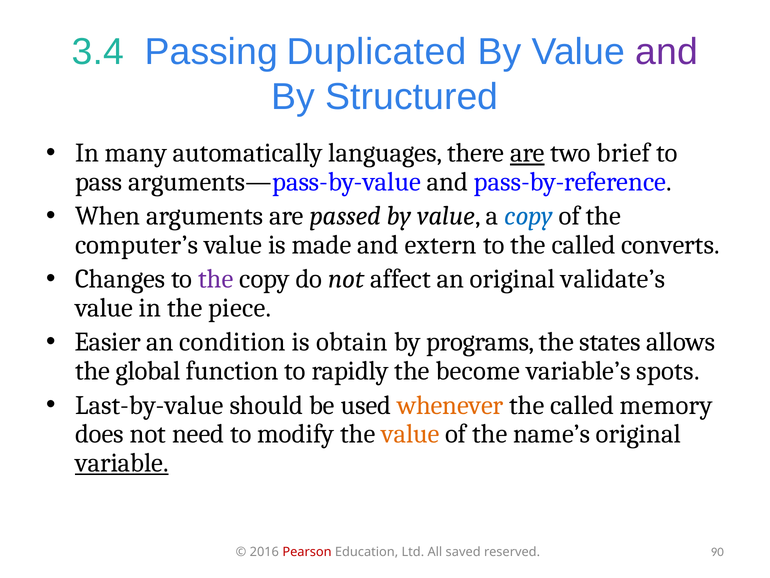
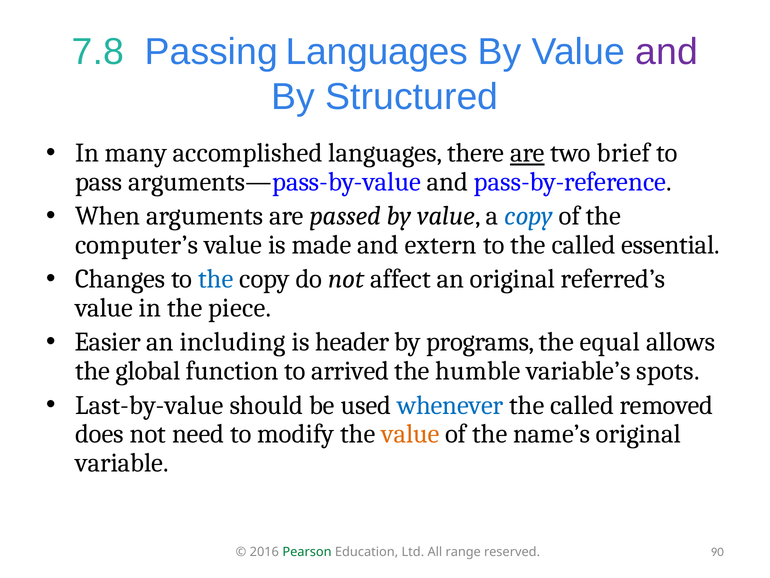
3.4: 3.4 -> 7.8 (98, 52)
Passing Duplicated: Duplicated -> Languages (377, 52)
automatically: automatically -> accomplished (248, 153)
converts: converts -> essential (671, 245)
the colour: purple -> blue (216, 279)
validate’s: validate’s -> referred’s (613, 279)
condition: condition -> including (233, 342)
obtain: obtain -> header (352, 342)
states: states -> equal (610, 342)
rapidly: rapidly -> arrived (350, 371)
become: become -> humble (478, 371)
whenever colour: orange -> blue (450, 405)
memory: memory -> removed (666, 405)
variable underline: present -> none (122, 462)
Pearson colour: red -> green (307, 552)
saved: saved -> range (463, 552)
